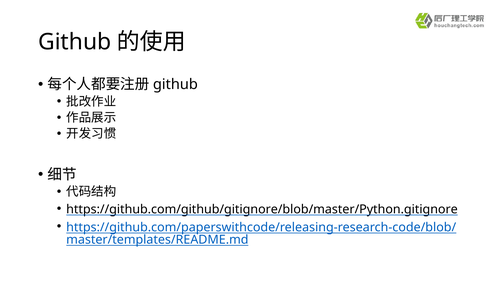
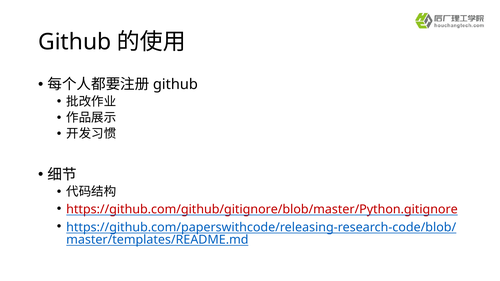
https://github.com/github/gitignore/blob/master/Python.gitignore colour: black -> red (262, 210)
